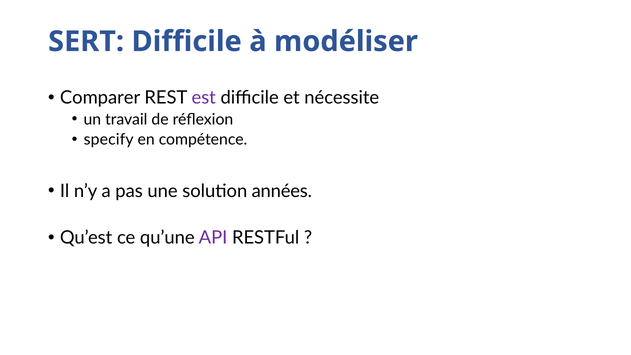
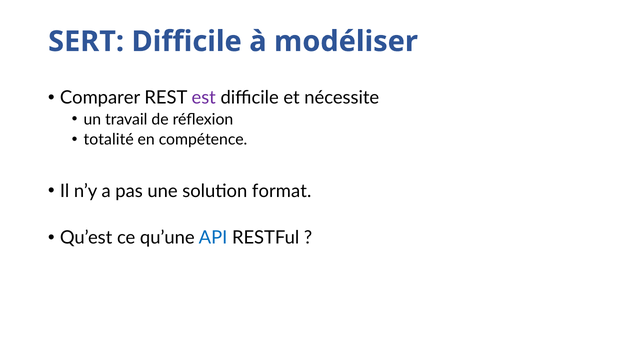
specify: specify -> totalité (109, 140)
années: années -> format (282, 191)
API colour: purple -> blue (213, 238)
